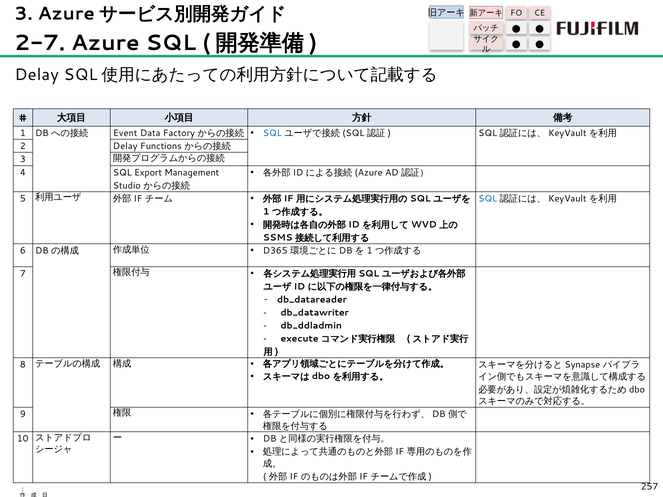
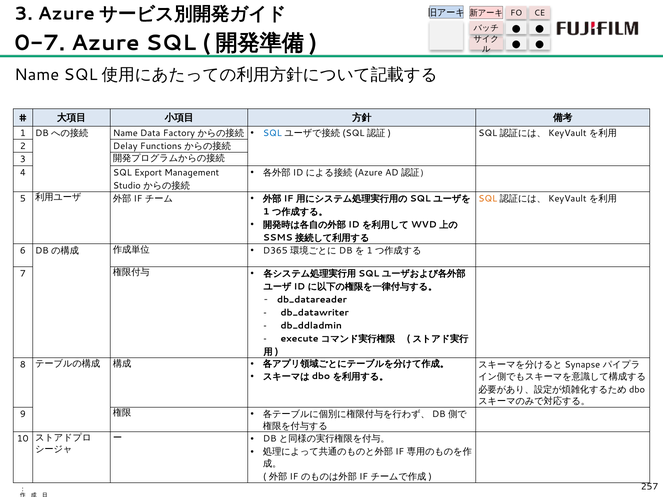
2-7: 2-7 -> 0-7 (40, 43)
Delay: Delay -> Name (37, 75)
Event: Event -> Name (125, 133)
SQL colour: blue -> orange (488, 199)
